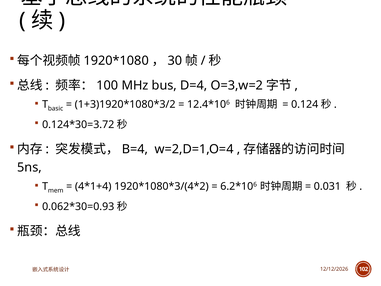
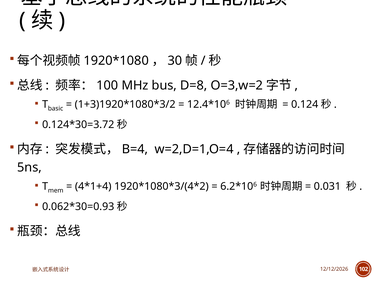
D=4: D=4 -> D=8 (194, 85)
